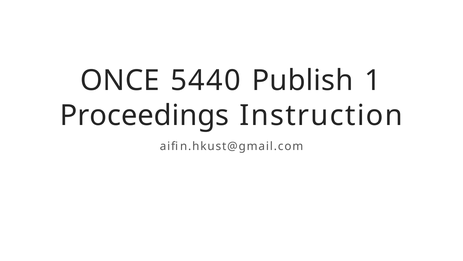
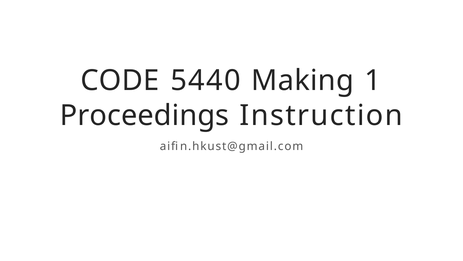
ONCE: ONCE -> CODE (120, 80)
Publish: Publish -> Making (303, 80)
